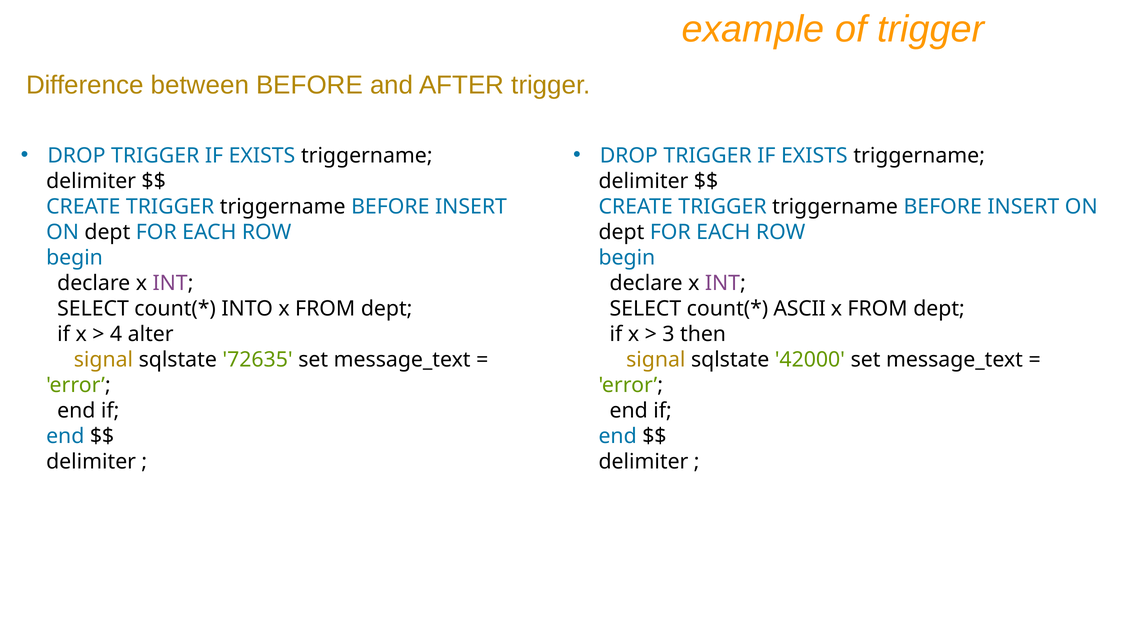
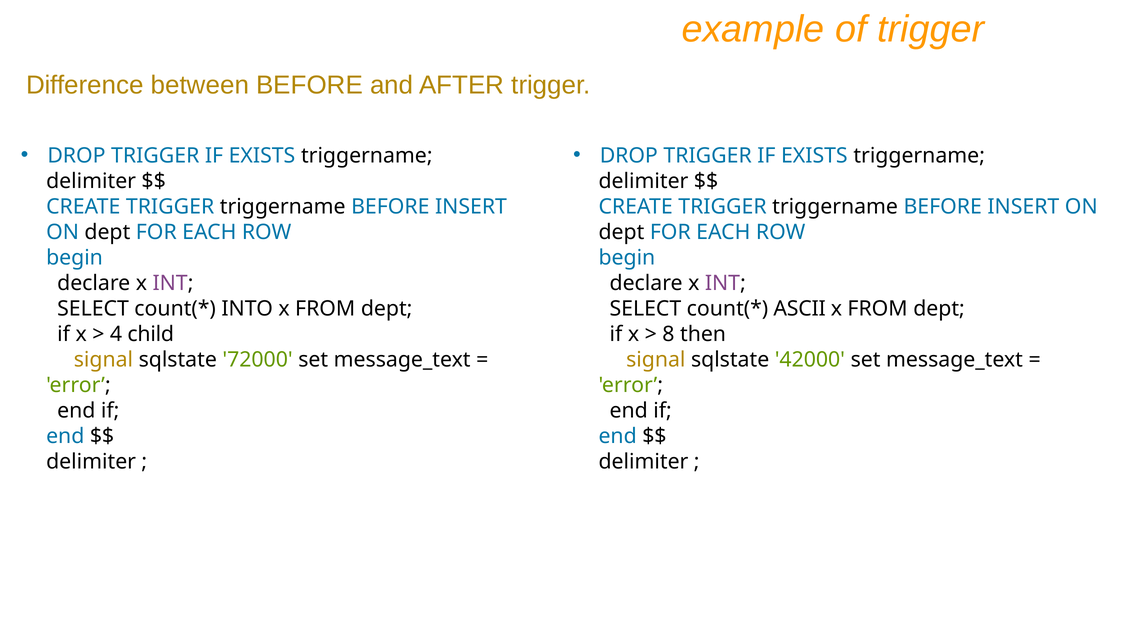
alter: alter -> child (151, 334)
3: 3 -> 8 (668, 334)
72635: 72635 -> 72000 (258, 360)
